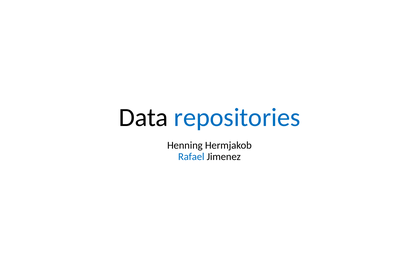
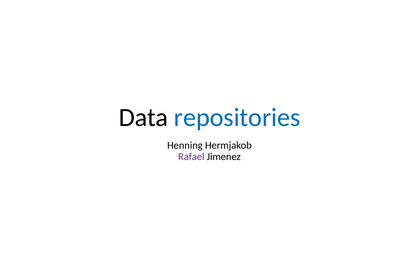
Rafael colour: blue -> purple (191, 157)
